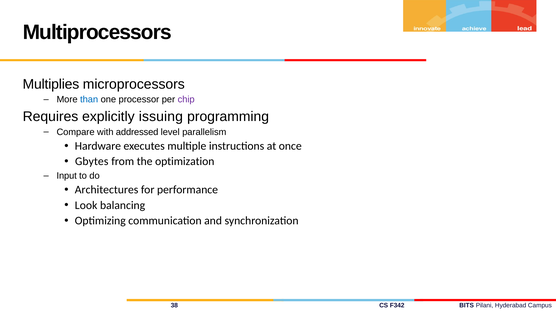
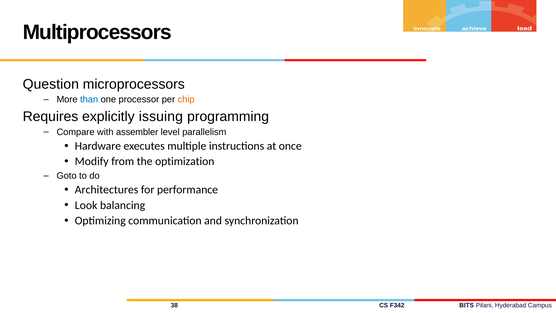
Multiplies: Multiplies -> Question (51, 84)
chip colour: purple -> orange (186, 99)
addressed: addressed -> assembler (137, 132)
Gbytes: Gbytes -> Modify (92, 161)
Input: Input -> Goto (67, 176)
